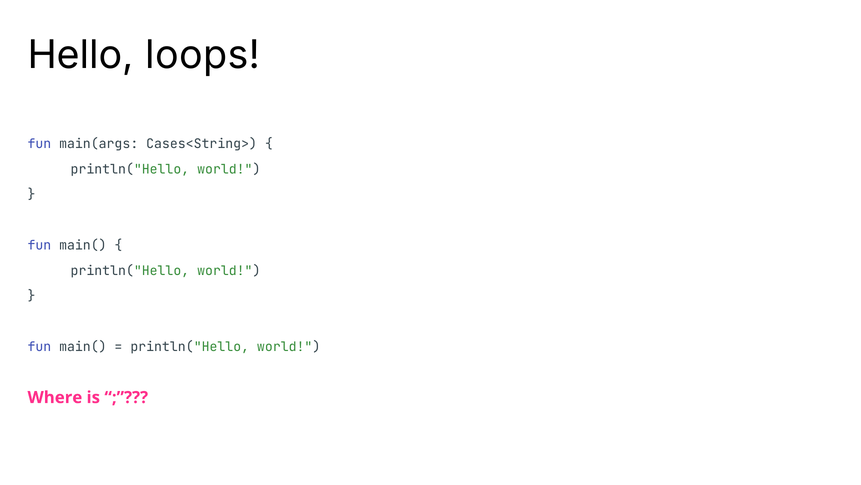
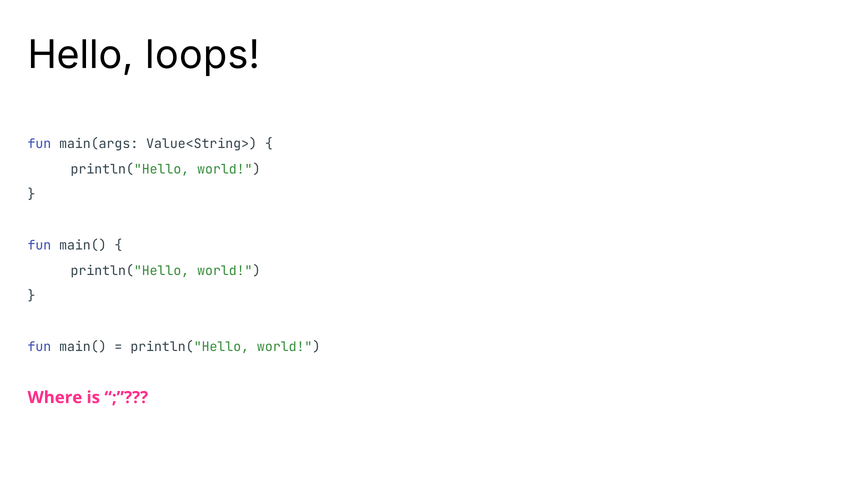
Cases<String>: Cases<String> -> Value<String> (202, 144)
